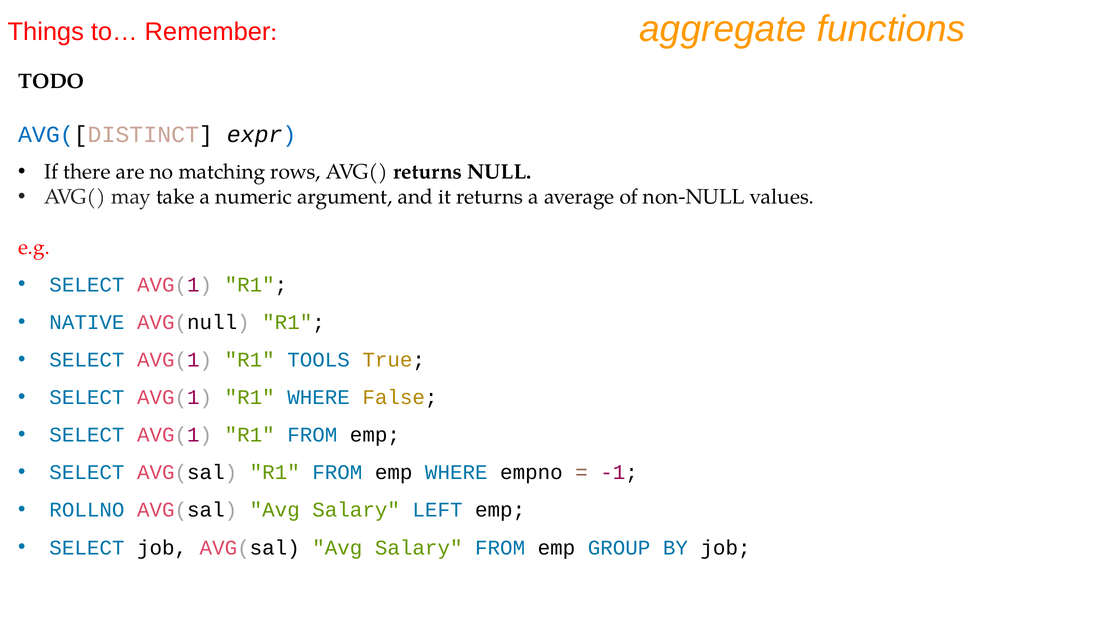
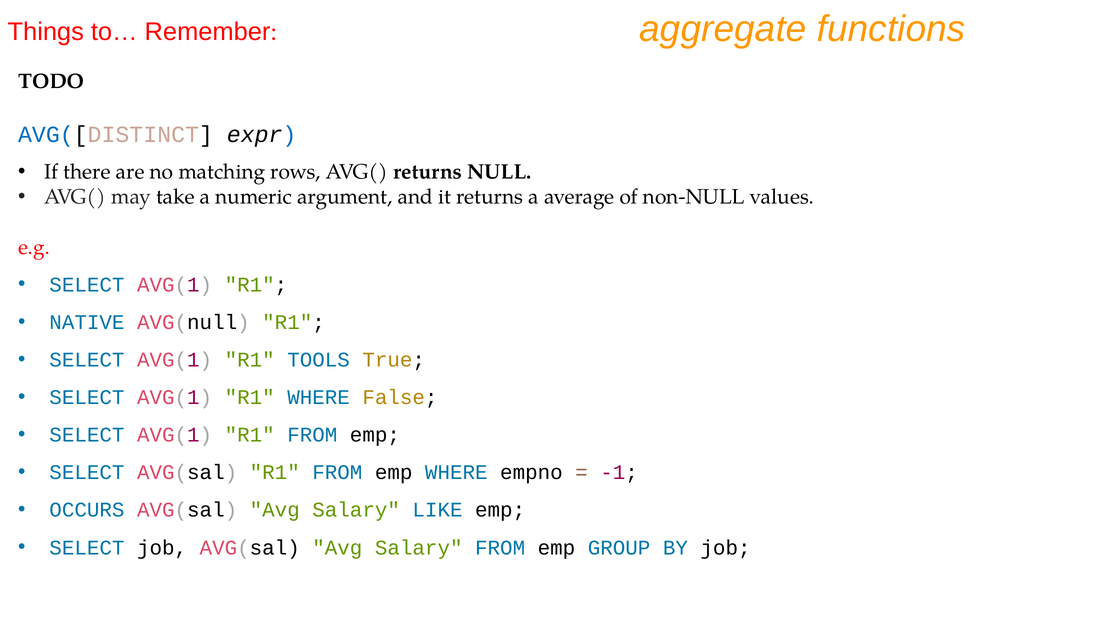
ROLLNO: ROLLNO -> OCCURS (87, 510)
LEFT: LEFT -> LIKE (438, 510)
